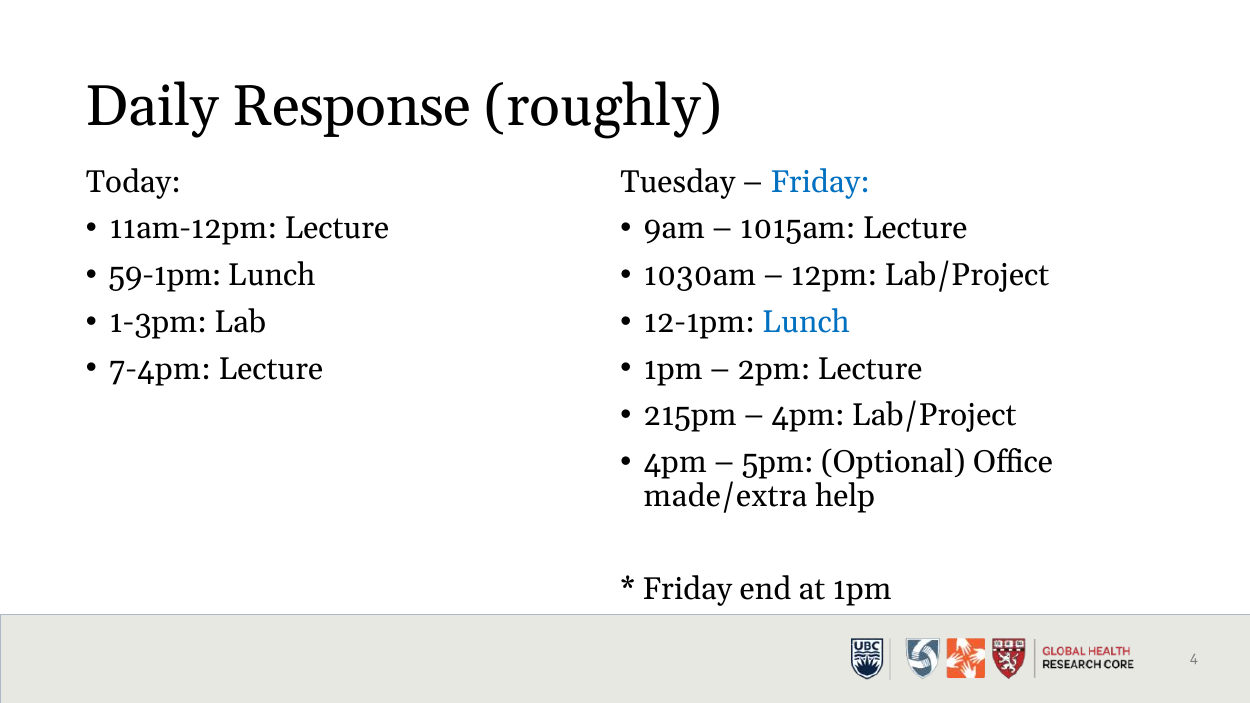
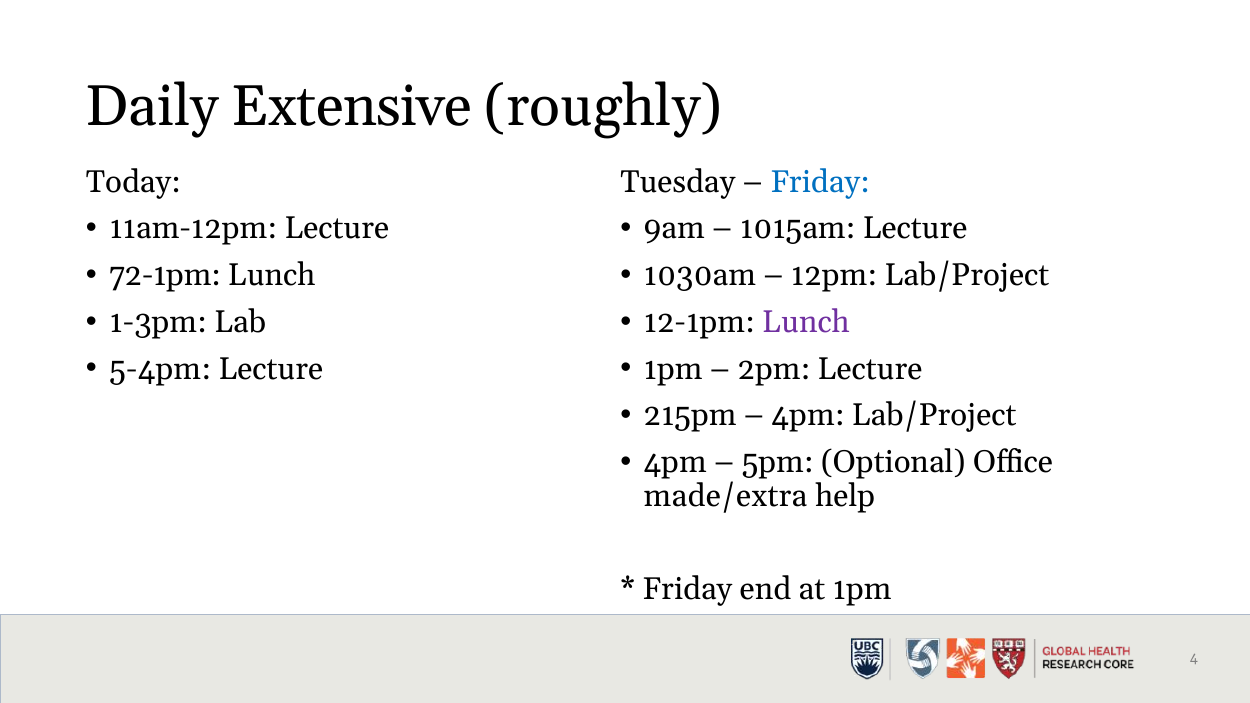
Response: Response -> Extensive (352, 106)
59-1pm: 59-1pm -> 72-1pm (165, 275)
Lunch colour: blue -> purple (806, 322)
7-4pm: 7-4pm -> 5-4pm (160, 369)
